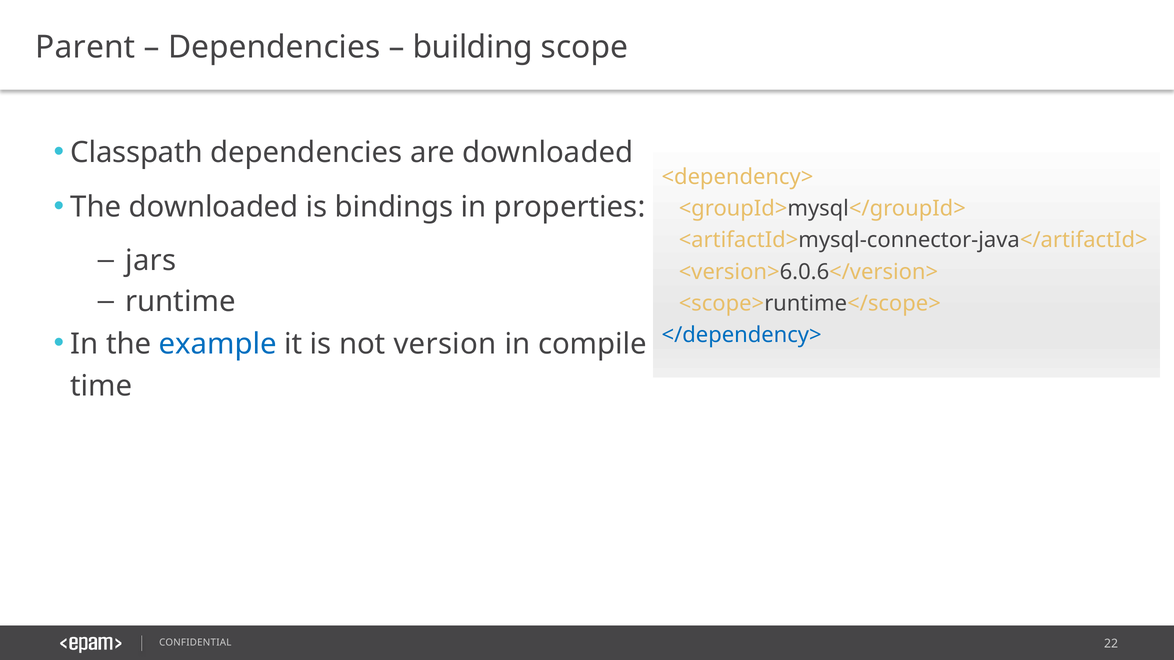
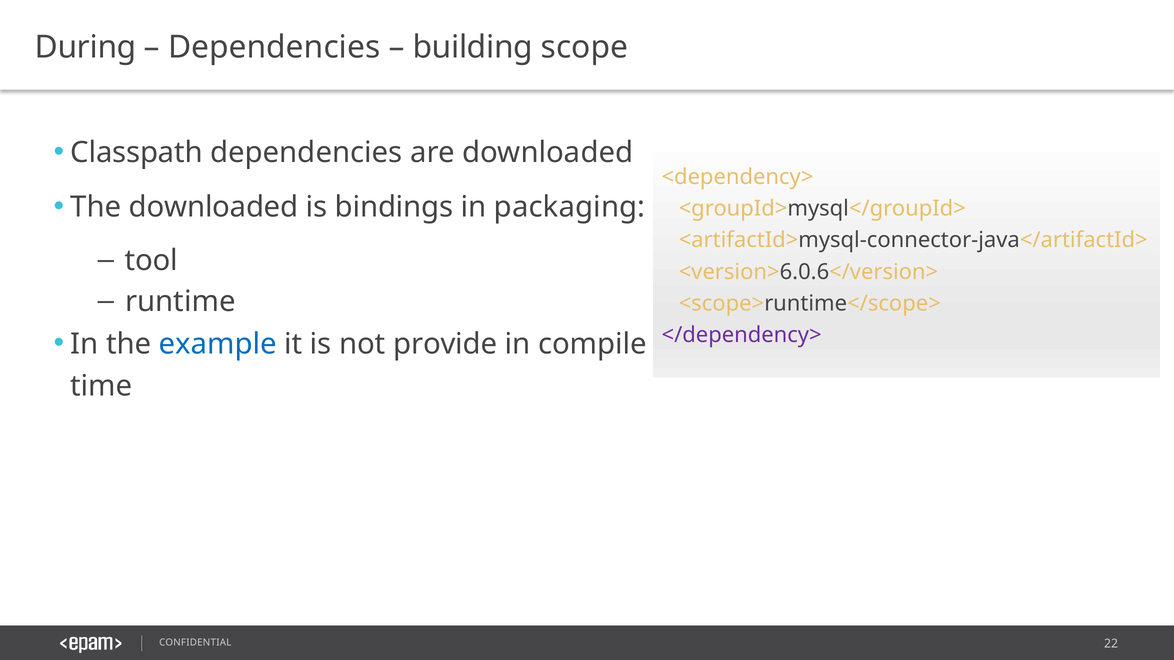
Parent: Parent -> During (86, 47)
properties: properties -> packaging (570, 207)
jars: jars -> tool (151, 261)
version: version -> provide (445, 344)
</dependency> colour: blue -> purple (742, 335)
